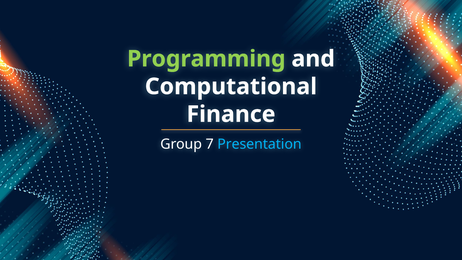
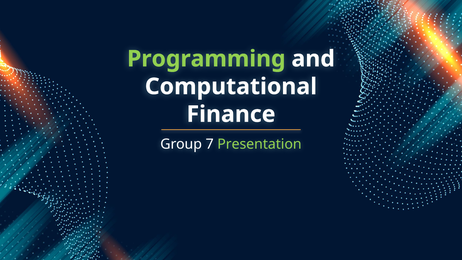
Presentation colour: light blue -> light green (259, 144)
